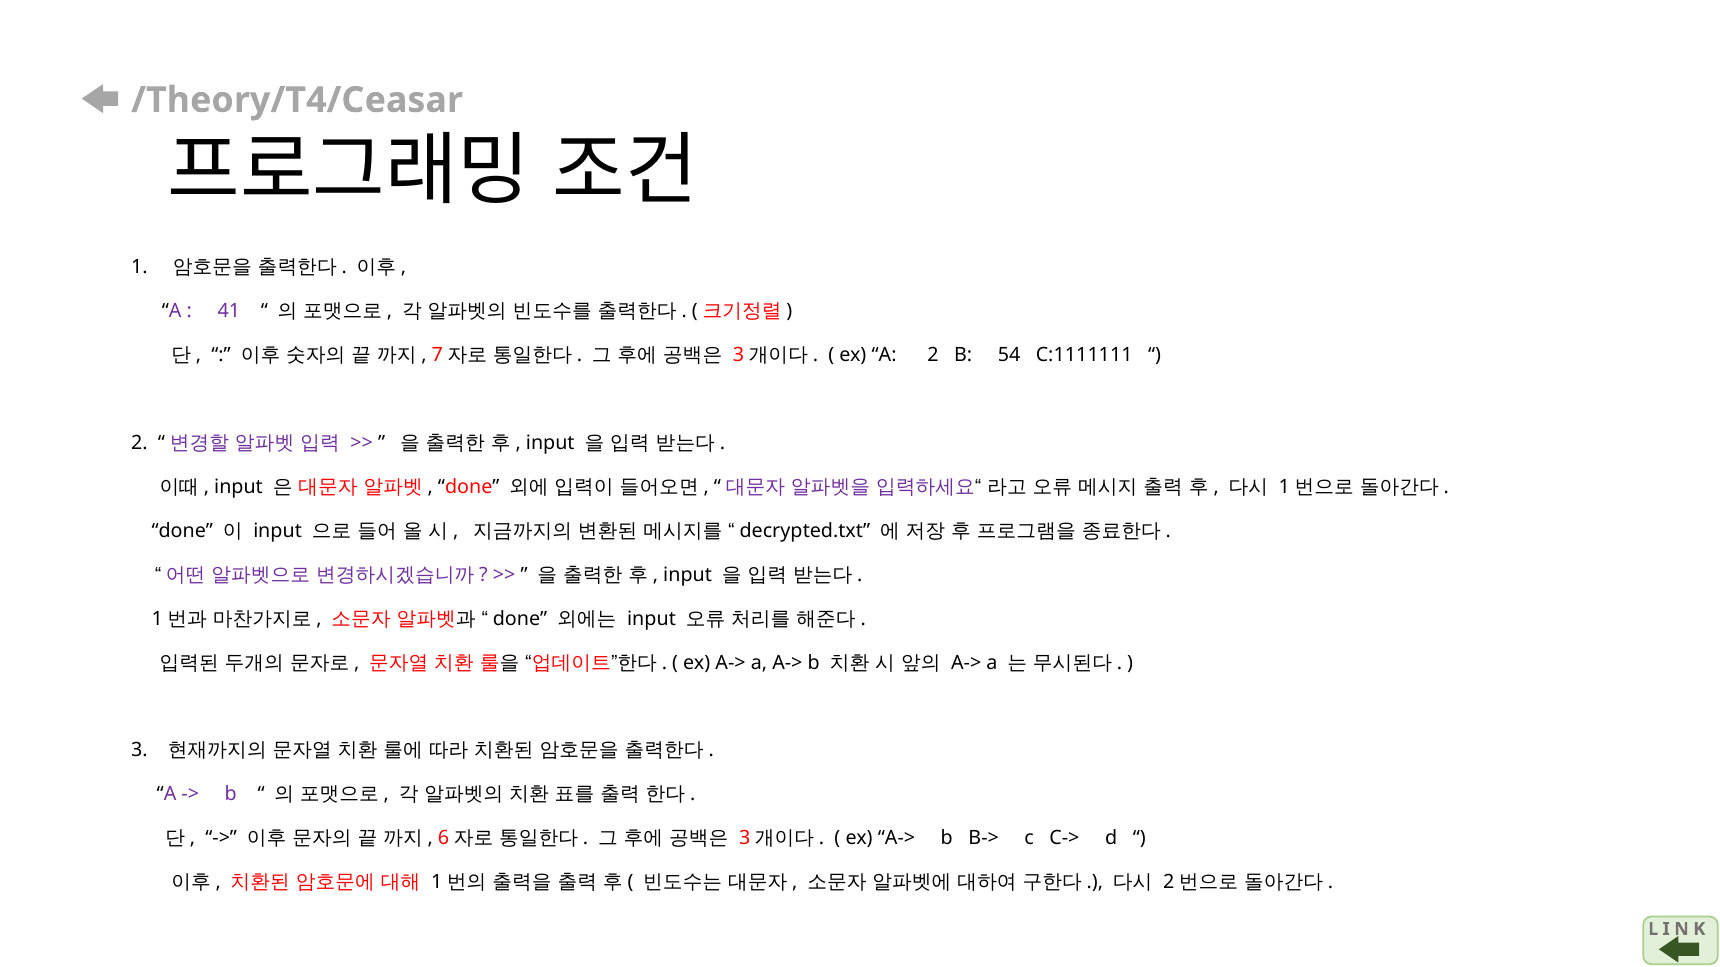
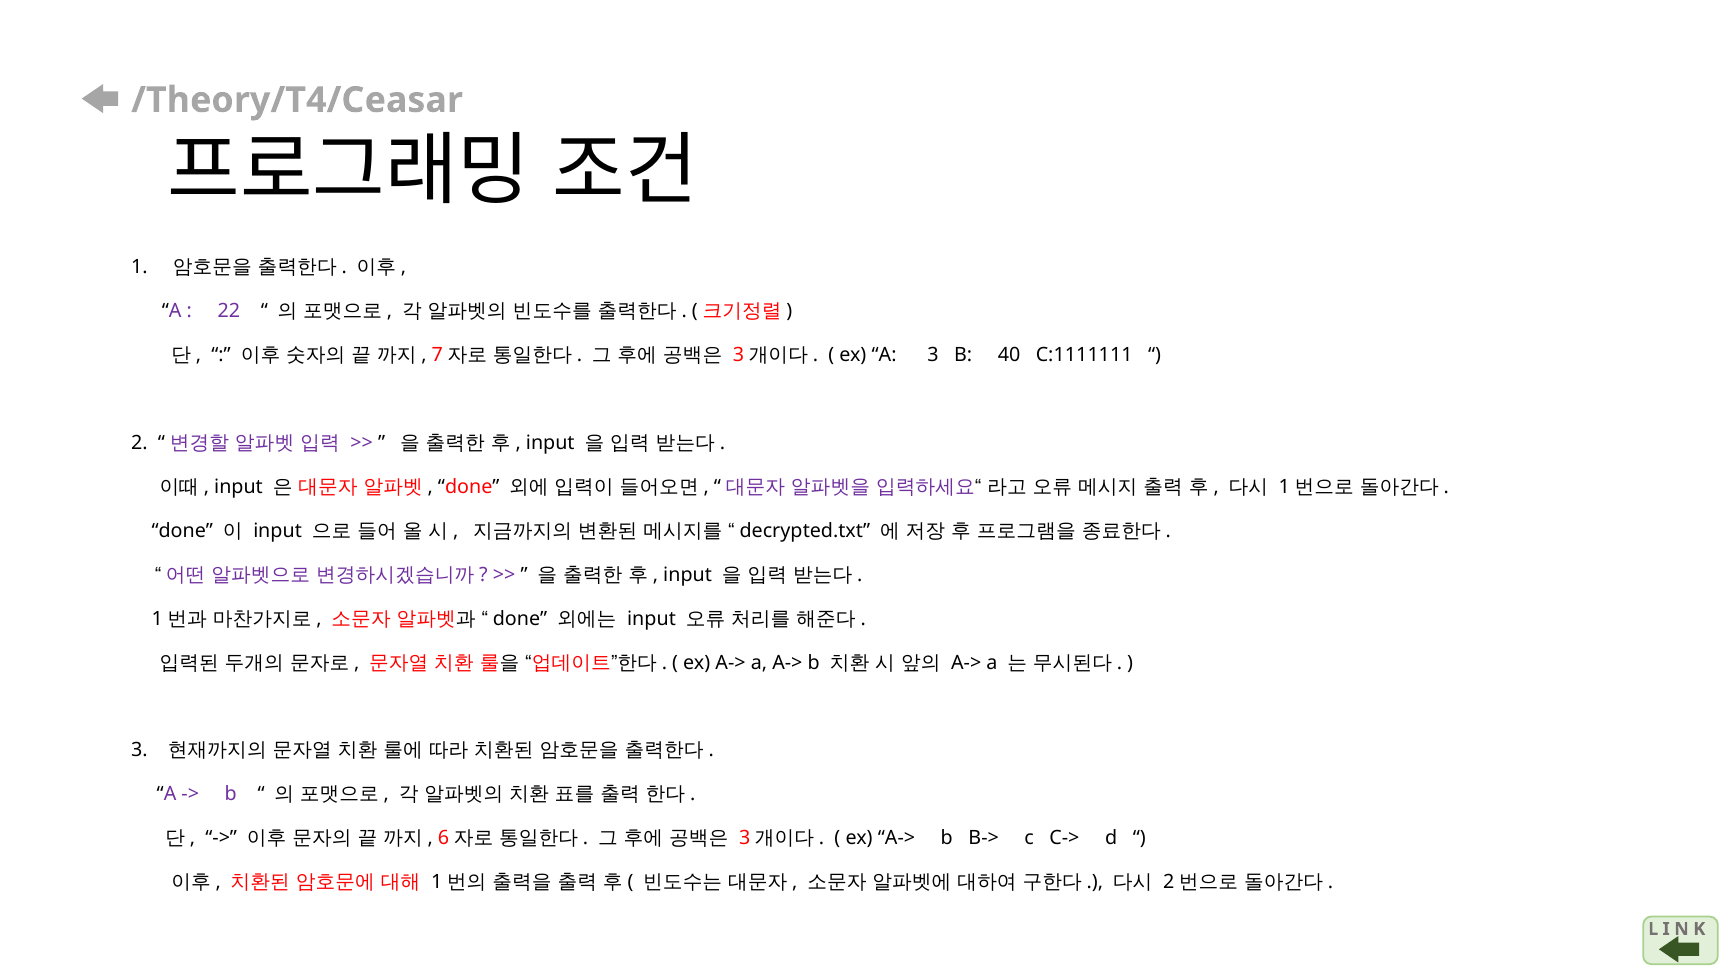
41: 41 -> 22 (229, 311)
A 2: 2 -> 3 (933, 355)
54: 54 -> 40 (1009, 355)
